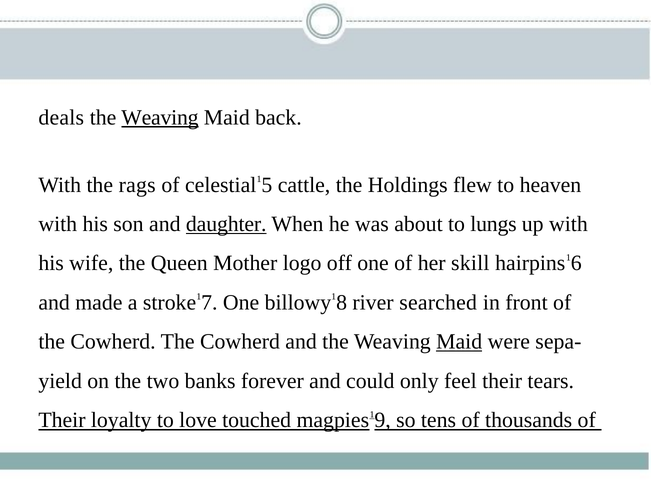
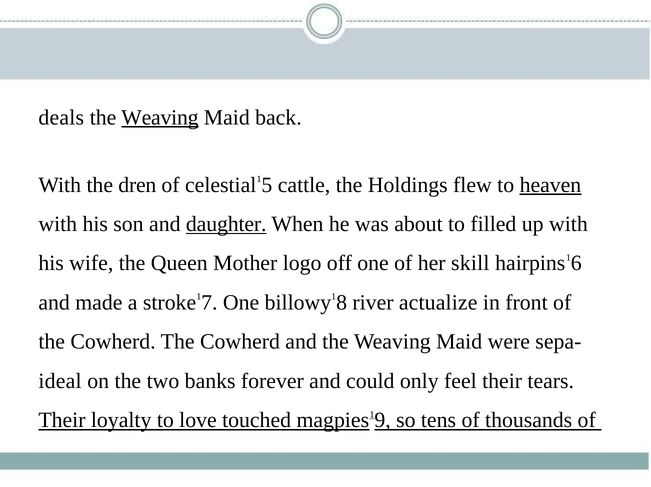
rags: rags -> dren (137, 185)
heaven underline: none -> present (550, 185)
lungs: lungs -> filled (493, 224)
searched: searched -> actualize (438, 302)
Maid underline: present -> none (459, 342)
yield: yield -> ideal (60, 381)
